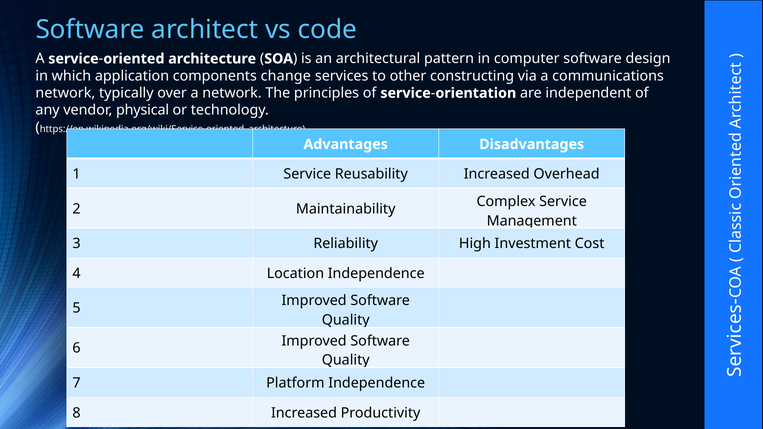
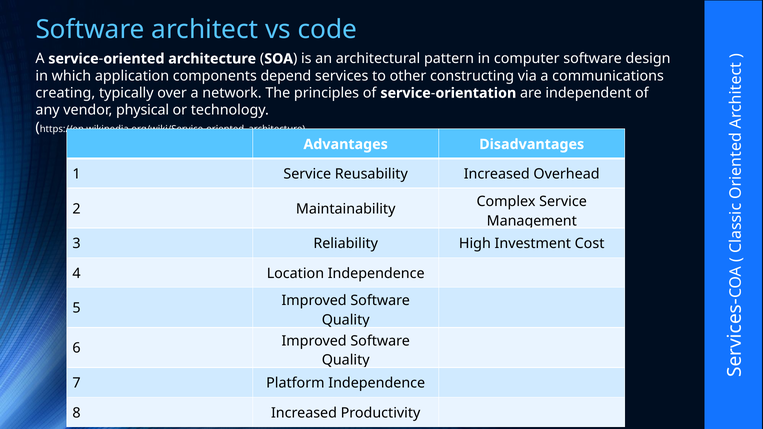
change: change -> depend (286, 76)
network: network -> creating (65, 93)
